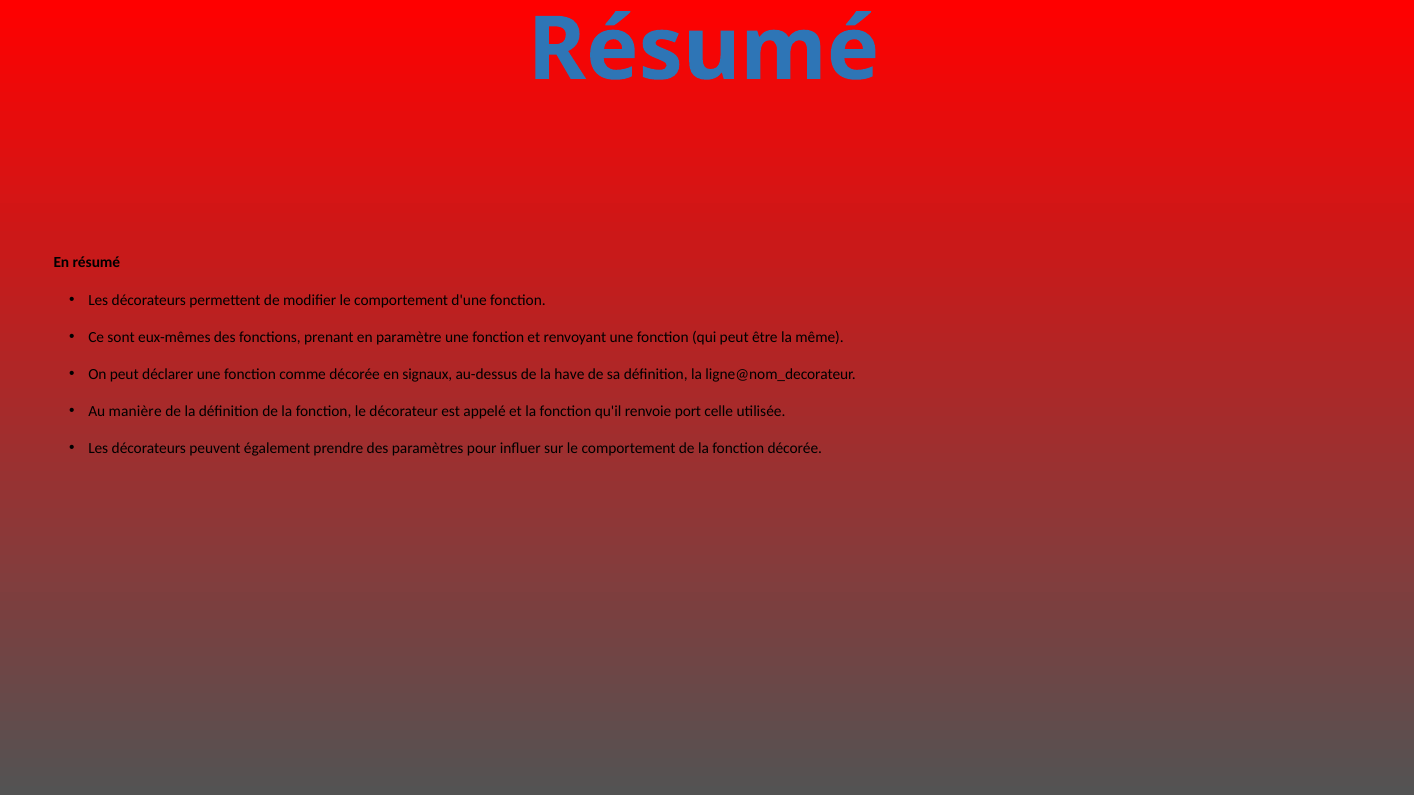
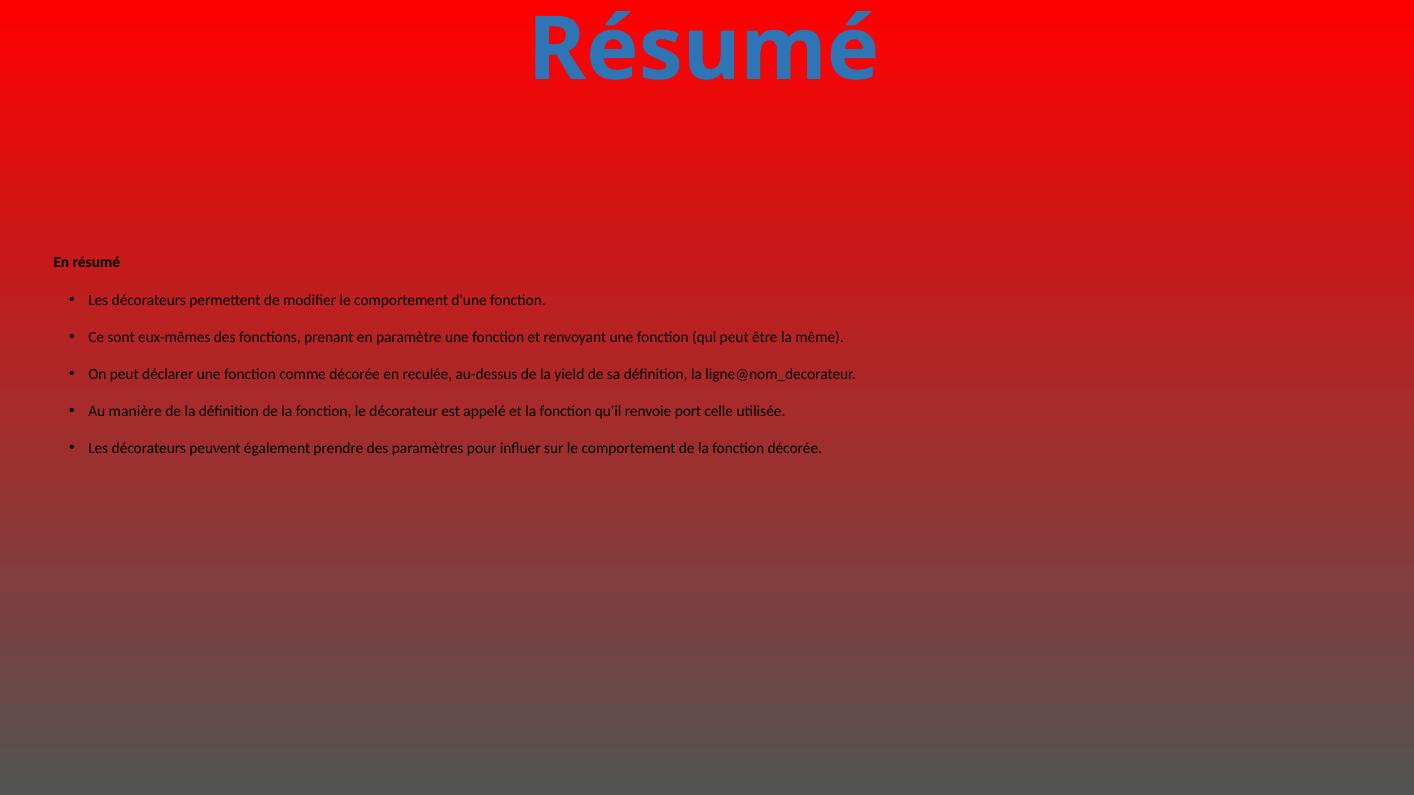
signaux: signaux -> reculée (427, 374)
have: have -> yield (569, 374)
